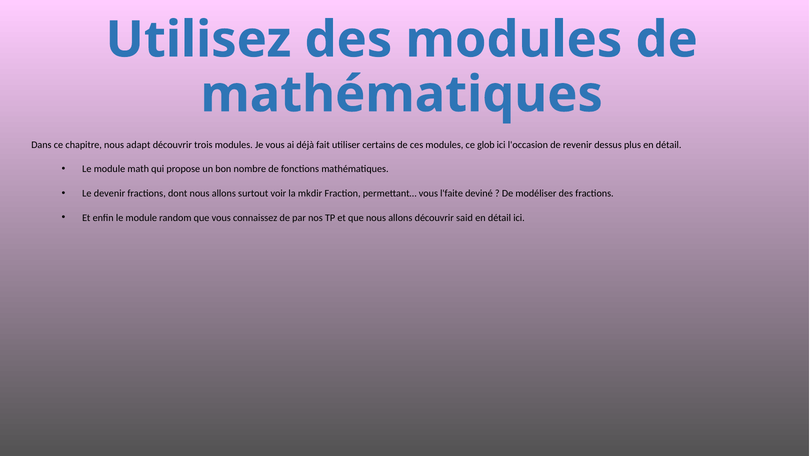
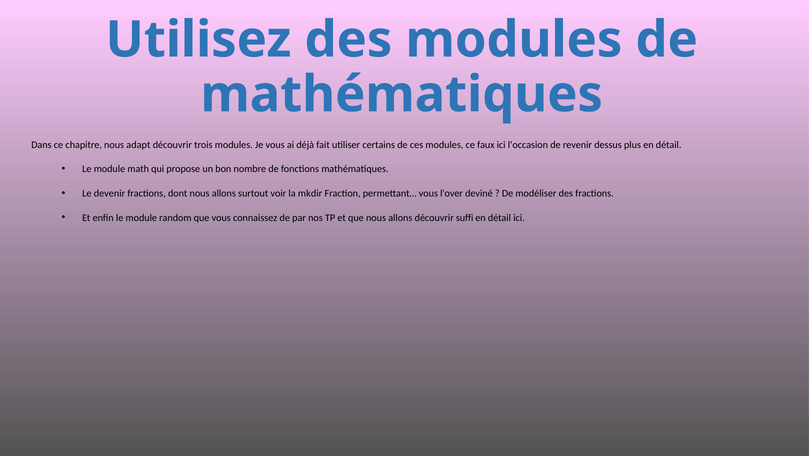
glob: glob -> faux (486, 145)
l'faite: l'faite -> l'over (452, 193)
said: said -> suffi (465, 218)
